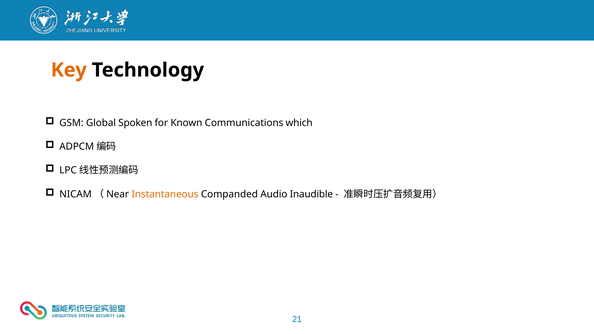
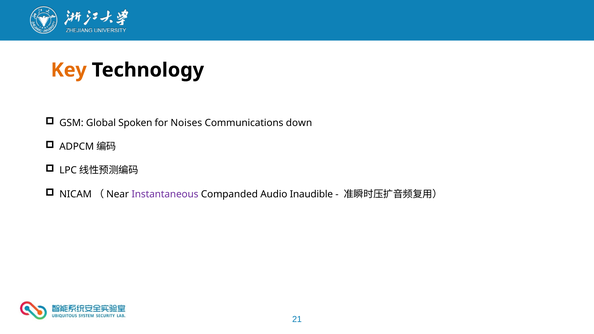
Known: Known -> Noises (186, 123)
which: which -> down (299, 123)
Instantaneous colour: orange -> purple (165, 194)
